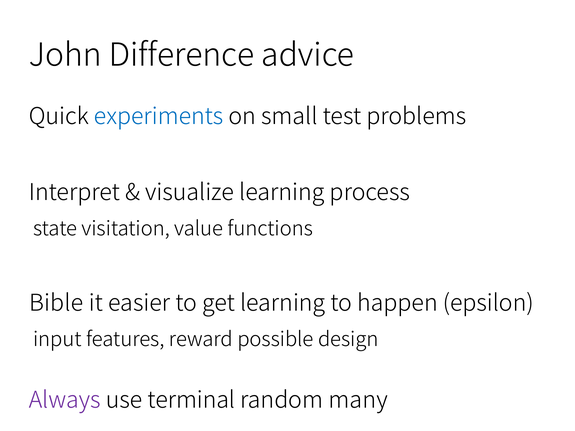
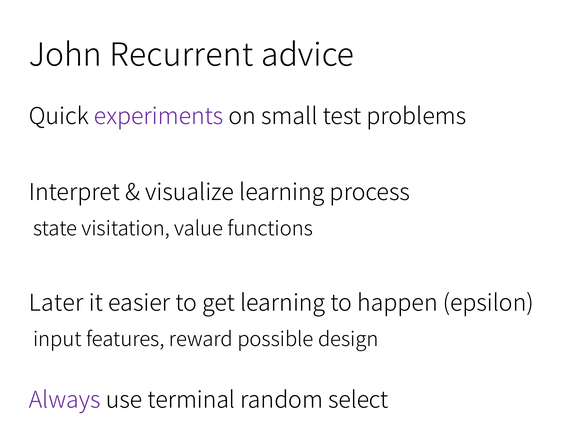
Difference: Difference -> Recurrent (181, 55)
experiments colour: blue -> purple (159, 116)
Bible: Bible -> Later (56, 303)
many: many -> select (358, 400)
